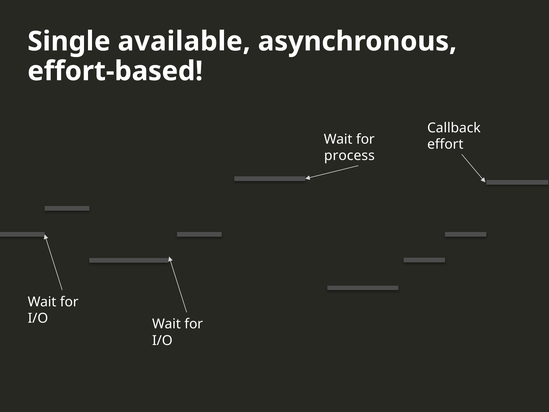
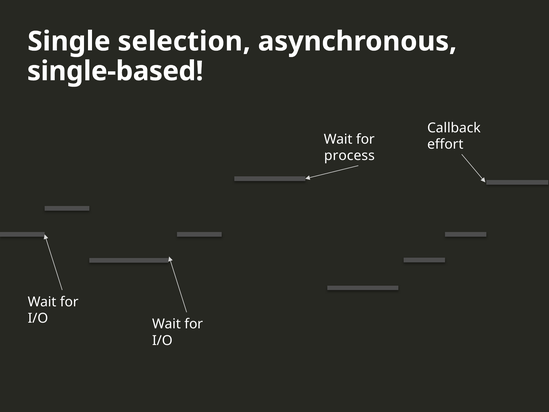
available: available -> selection (184, 41)
effort-based: effort-based -> single-based (115, 71)
